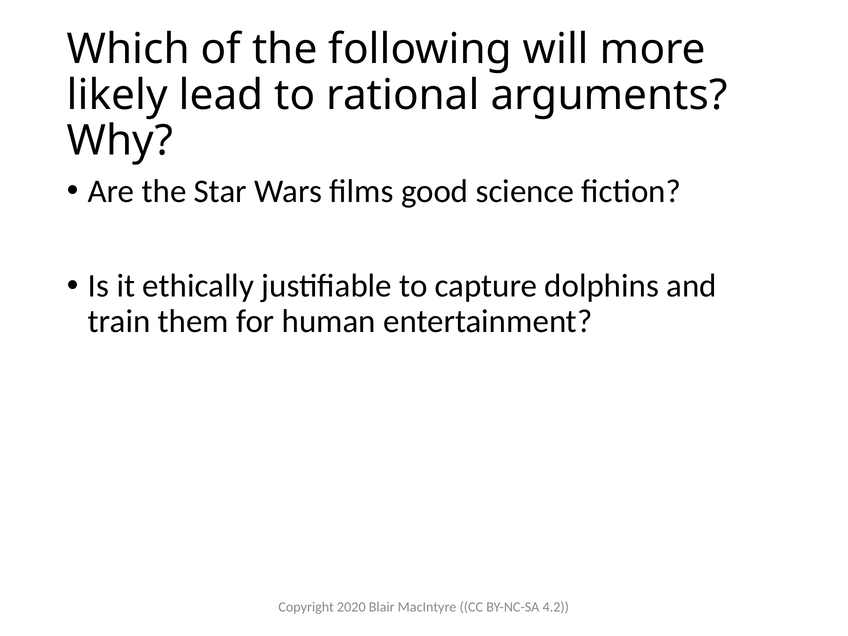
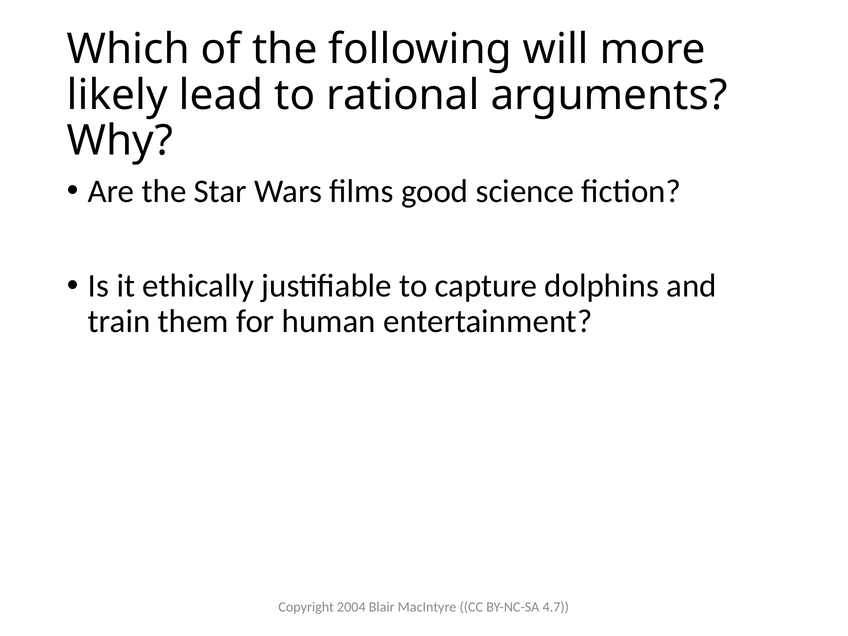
2020: 2020 -> 2004 (351, 607)
4.2: 4.2 -> 4.7 (556, 607)
